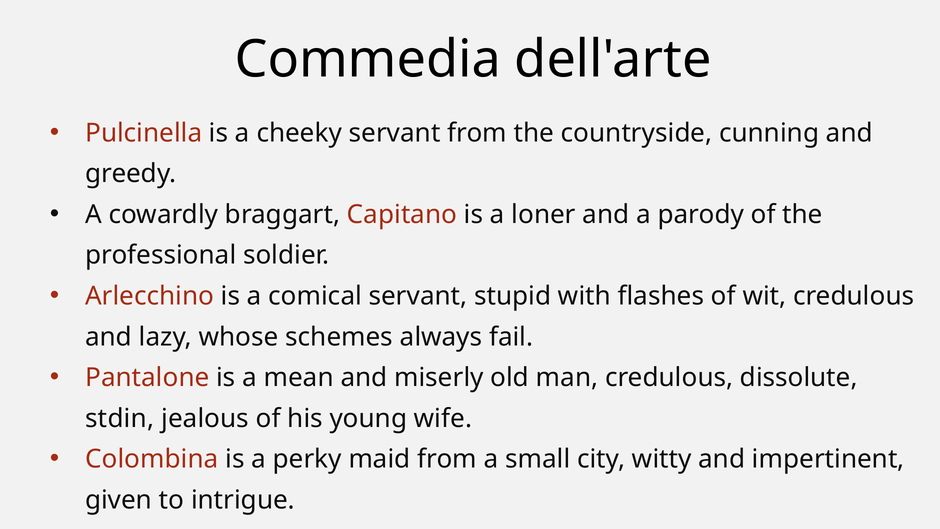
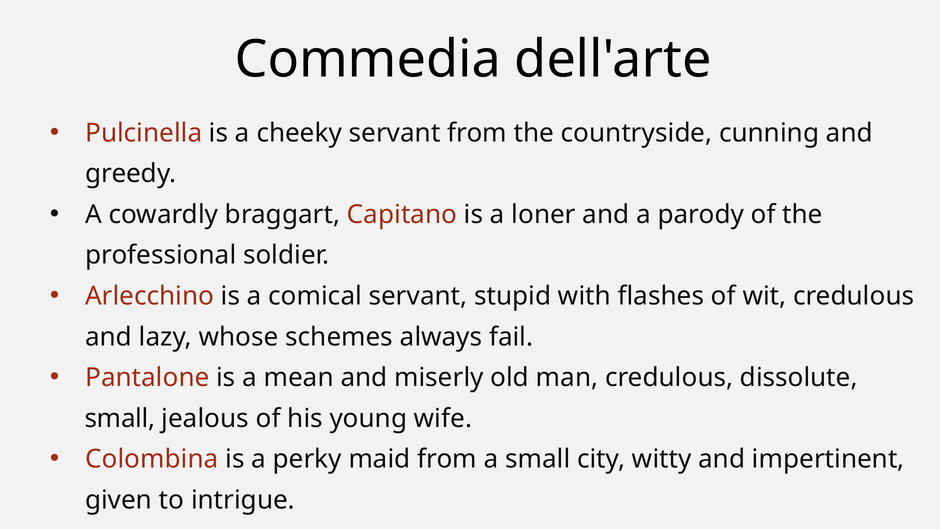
stdin: stdin -> small (120, 418)
